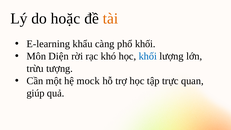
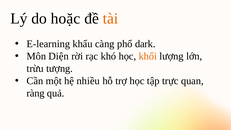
phổ khối: khối -> dark (145, 44)
khối colour: blue -> orange (148, 56)
mock: mock -> nhiều (88, 81)
giúp: giúp -> ràng (36, 93)
